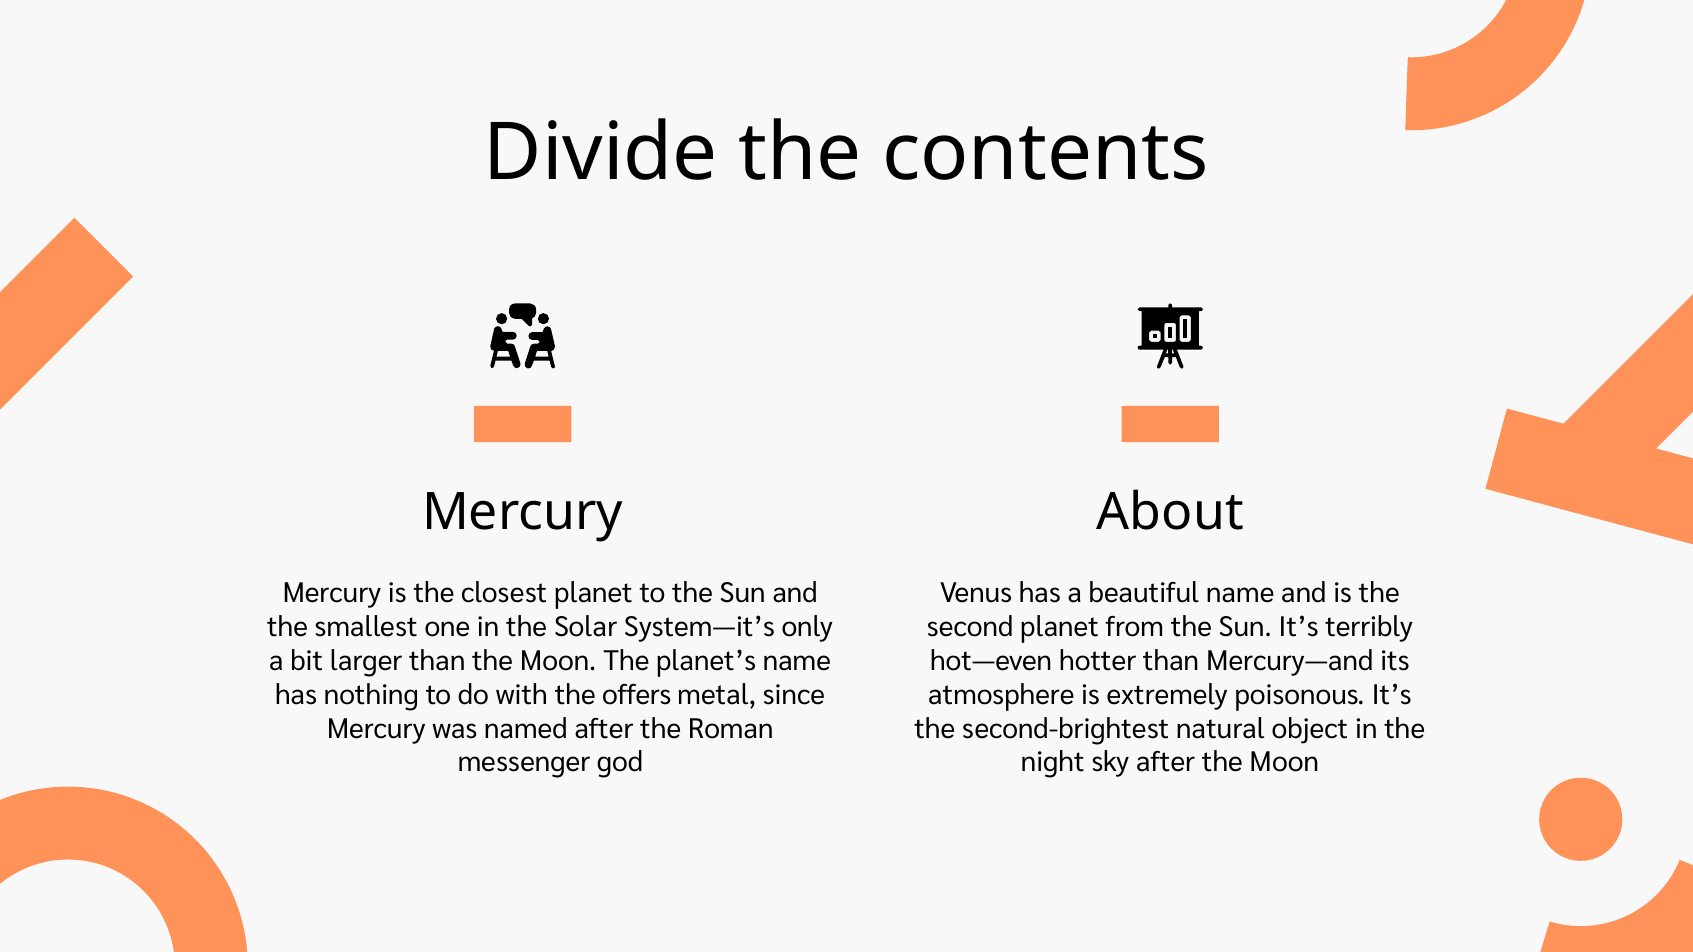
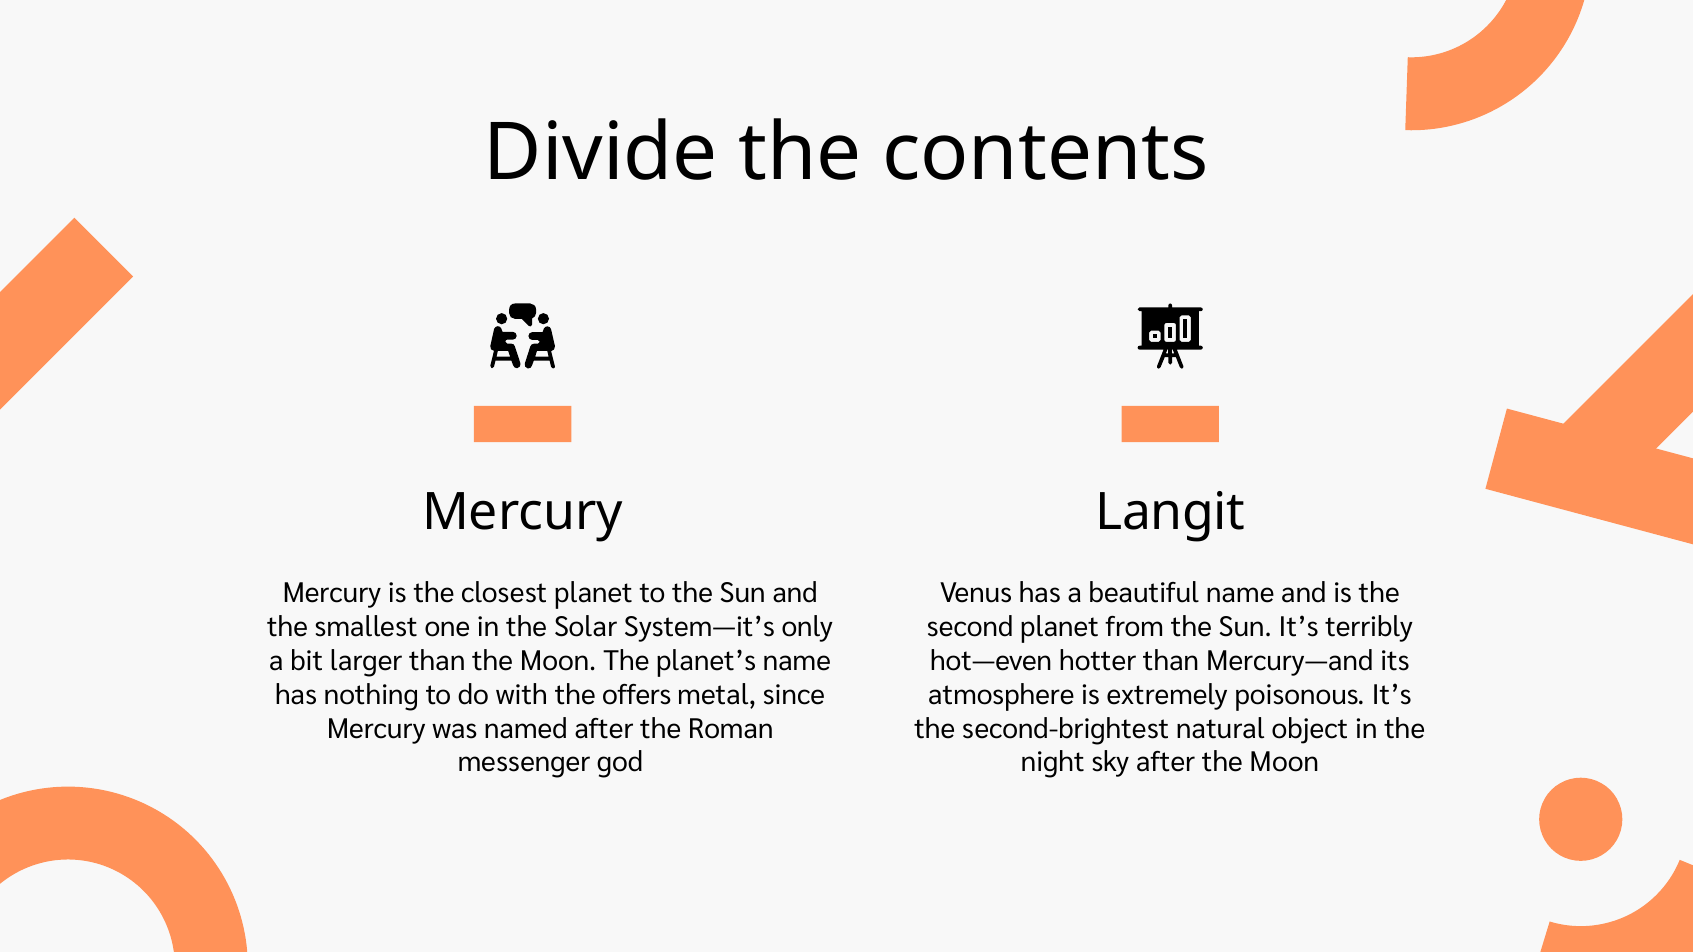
About: About -> Langit (1170, 513)
